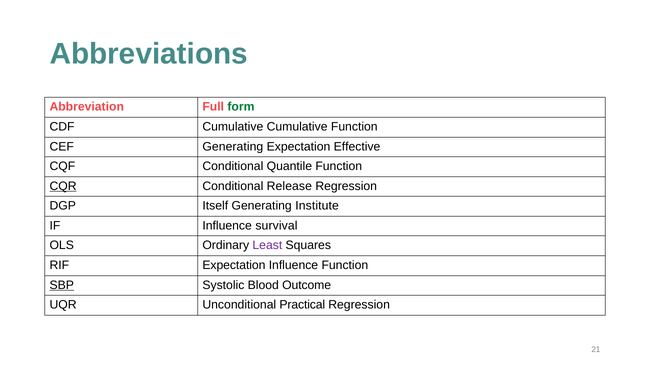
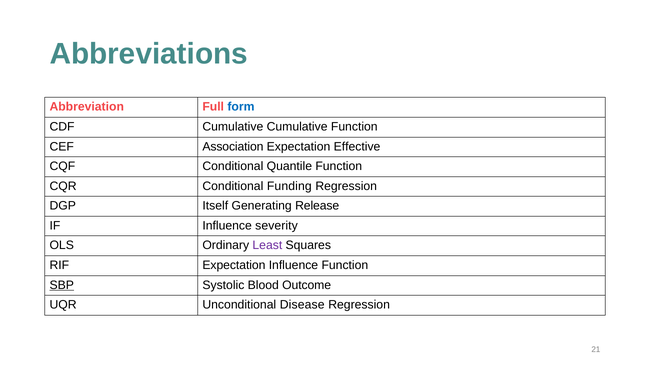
form colour: green -> blue (241, 107)
CEF Generating: Generating -> Association (233, 146)
CQR underline: present -> none (63, 186)
Release: Release -> Funding (289, 186)
Institute: Institute -> Release (317, 206)
survival: survival -> severity (276, 225)
Practical: Practical -> Disease (302, 304)
